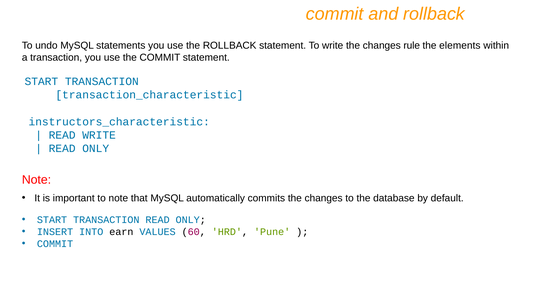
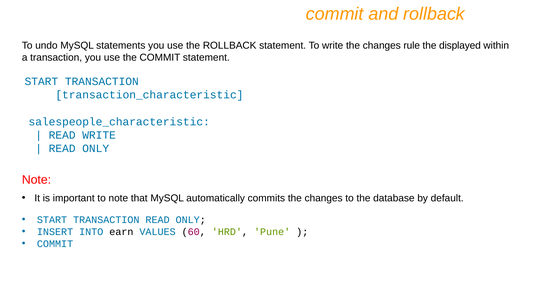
elements: elements -> displayed (460, 46)
instructors_characteristic: instructors_characteristic -> salespeople_characteristic (119, 122)
